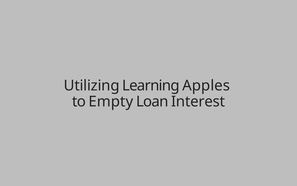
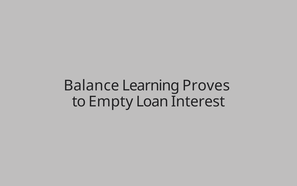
Utilizing: Utilizing -> Balance (91, 85)
Apples: Apples -> Proves (206, 85)
